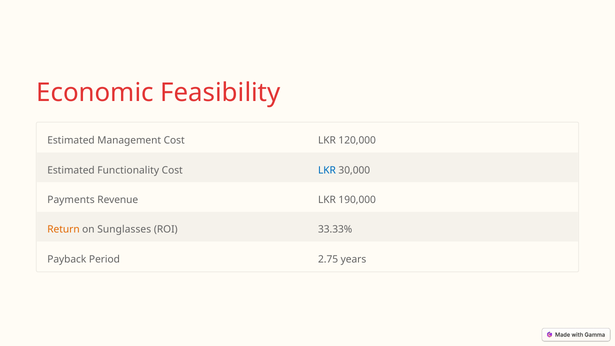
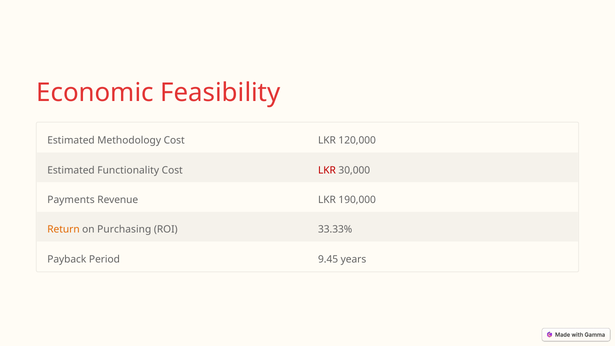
Management: Management -> Methodology (129, 140)
LKR colour: blue -> red (327, 170)
Sunglasses: Sunglasses -> Purchasing (124, 230)
2.75: 2.75 -> 9.45 (328, 259)
